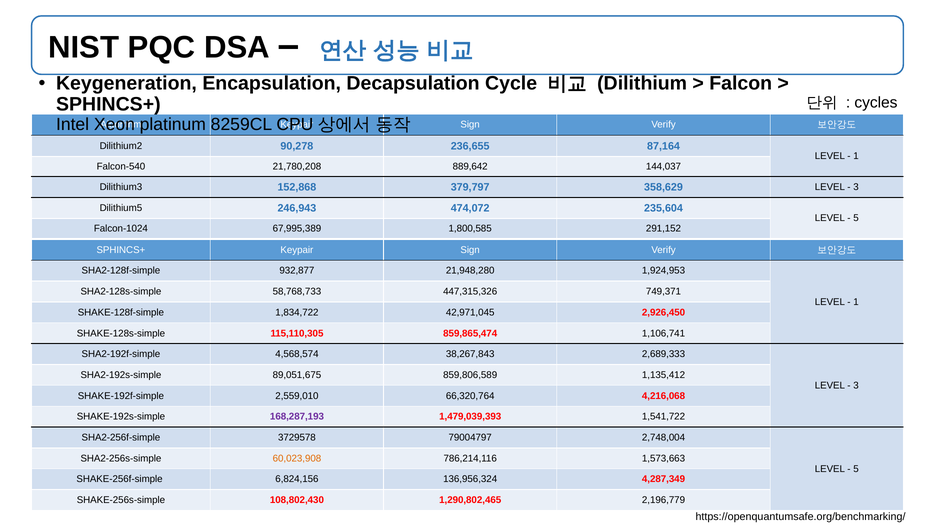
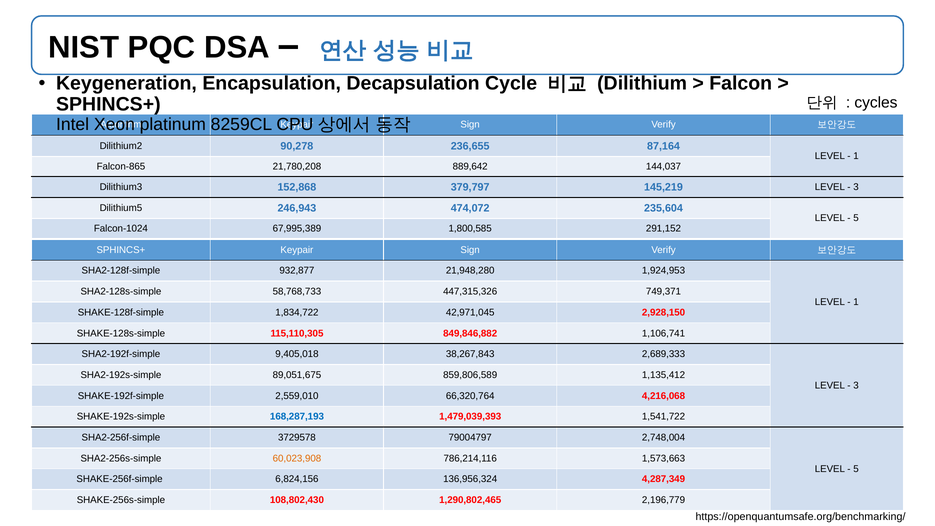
Falcon-540: Falcon-540 -> Falcon-865 (121, 166)
358,629: 358,629 -> 145,219 (663, 187)
2,926,450: 2,926,450 -> 2,928,150 (664, 312)
859,865,474: 859,865,474 -> 849,846,882 (470, 333)
4,568,574: 4,568,574 -> 9,405,018 (297, 354)
168,287,193 colour: purple -> blue (297, 417)
